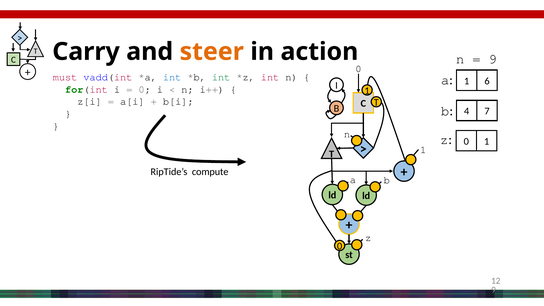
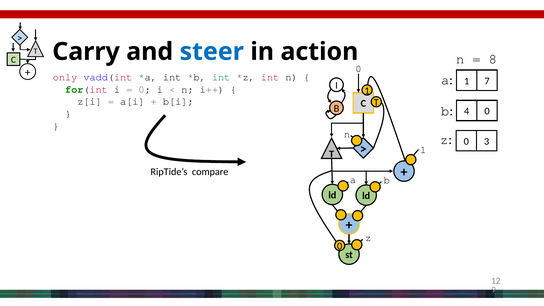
steer colour: orange -> blue (212, 52)
9: 9 -> 8 (493, 59)
must: must -> only (65, 77)
int colour: blue -> black (172, 77)
6: 6 -> 7 (487, 81)
4 7: 7 -> 0 (487, 111)
1: 1 -> 3 (487, 141)
compute: compute -> compare (210, 172)
